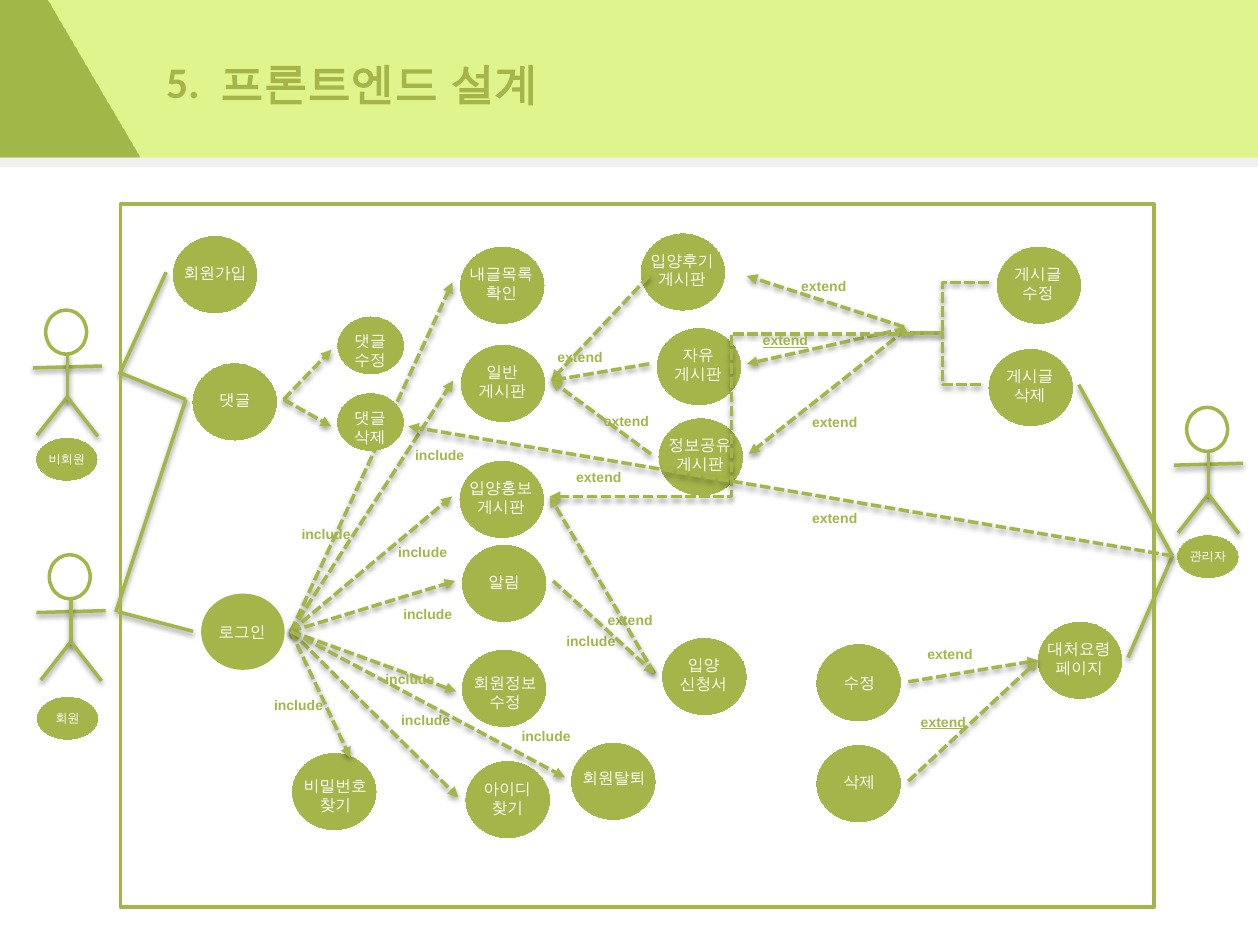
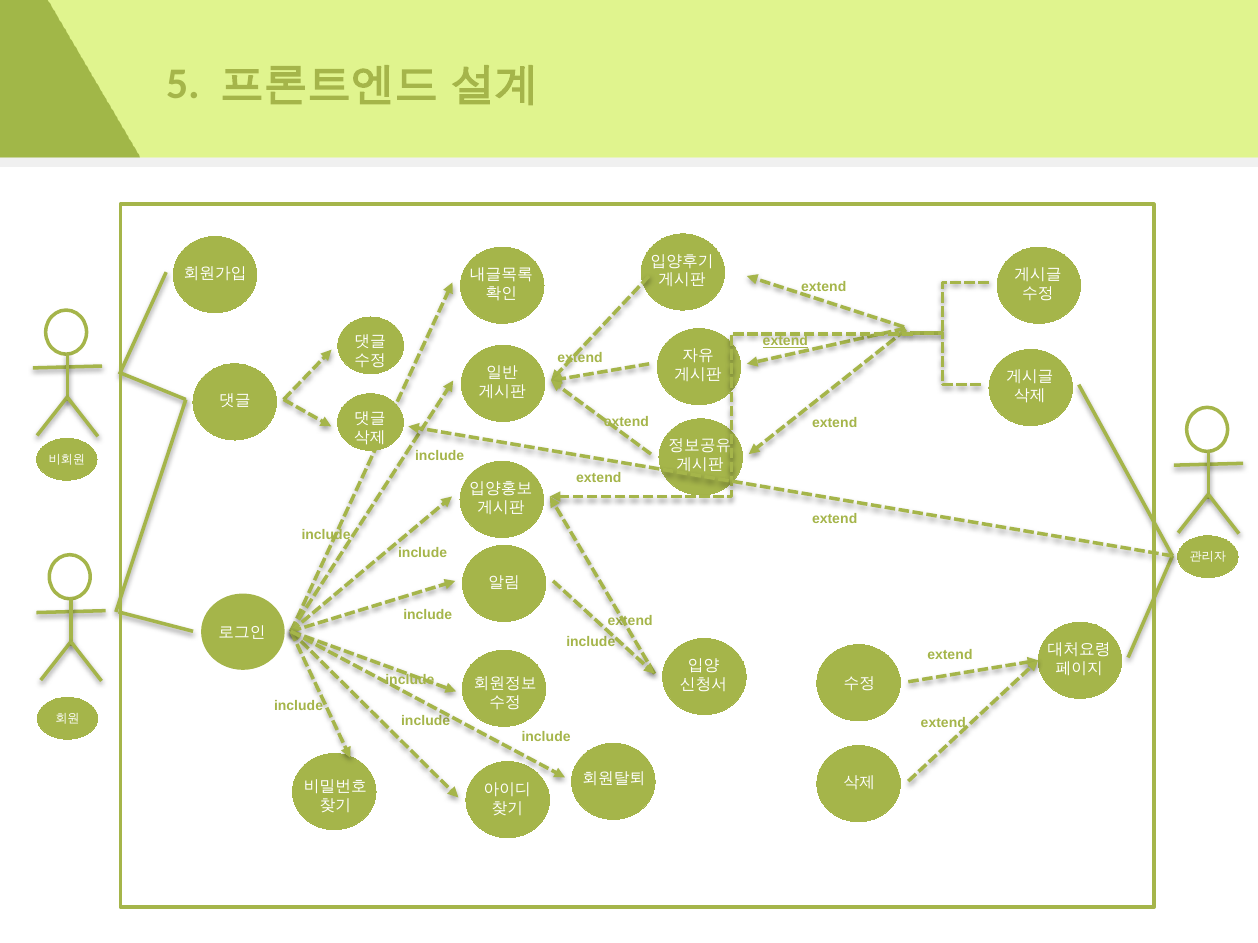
extend underline: present -> none (943, 723)
